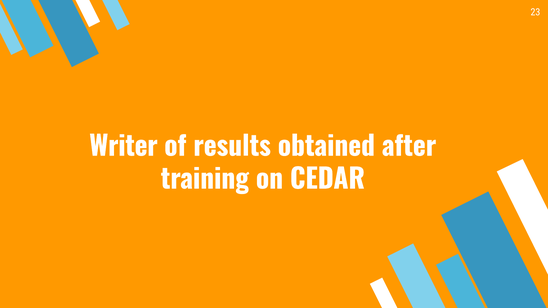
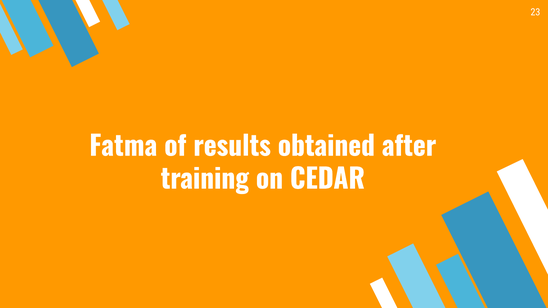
Writer: Writer -> Fatma (123, 147)
